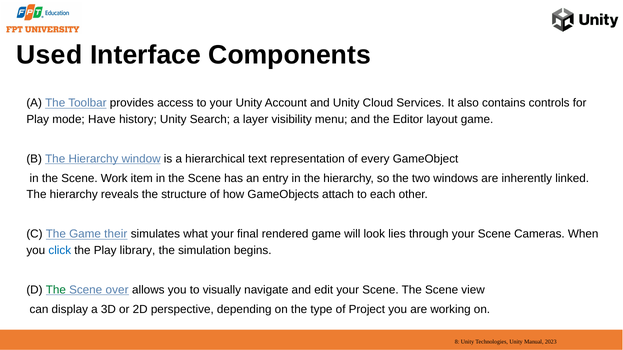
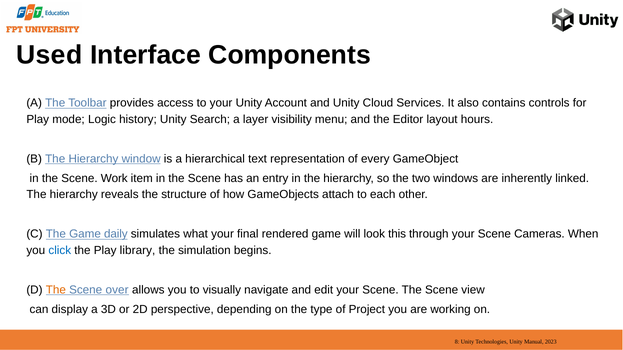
Have: Have -> Logic (102, 119)
layout game: game -> hours (477, 119)
their: their -> daily (116, 234)
lies: lies -> this (397, 234)
The colour: green -> orange (56, 290)
